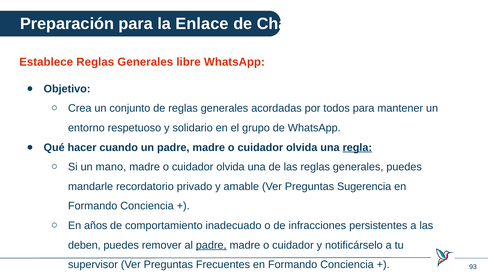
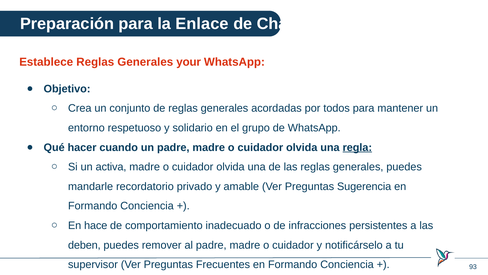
libre: libre -> your (189, 62)
mano: mano -> activa (111, 167)
años: años -> hace (96, 225)
padre underline: present -> none (211, 245)
